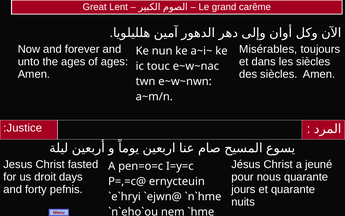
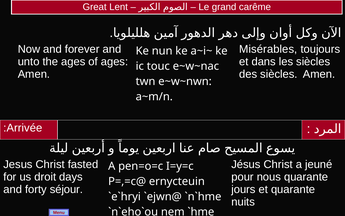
Justice: Justice -> Arrivée (24, 128)
pefnis: pefnis -> séjour (66, 189)
